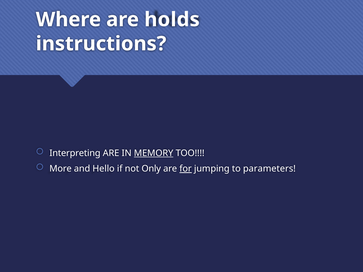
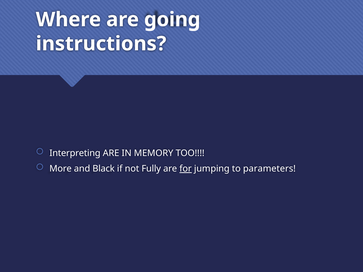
holds: holds -> going (172, 20)
MEMORY underline: present -> none (154, 153)
Hello: Hello -> Black (104, 169)
Only: Only -> Fully (151, 169)
